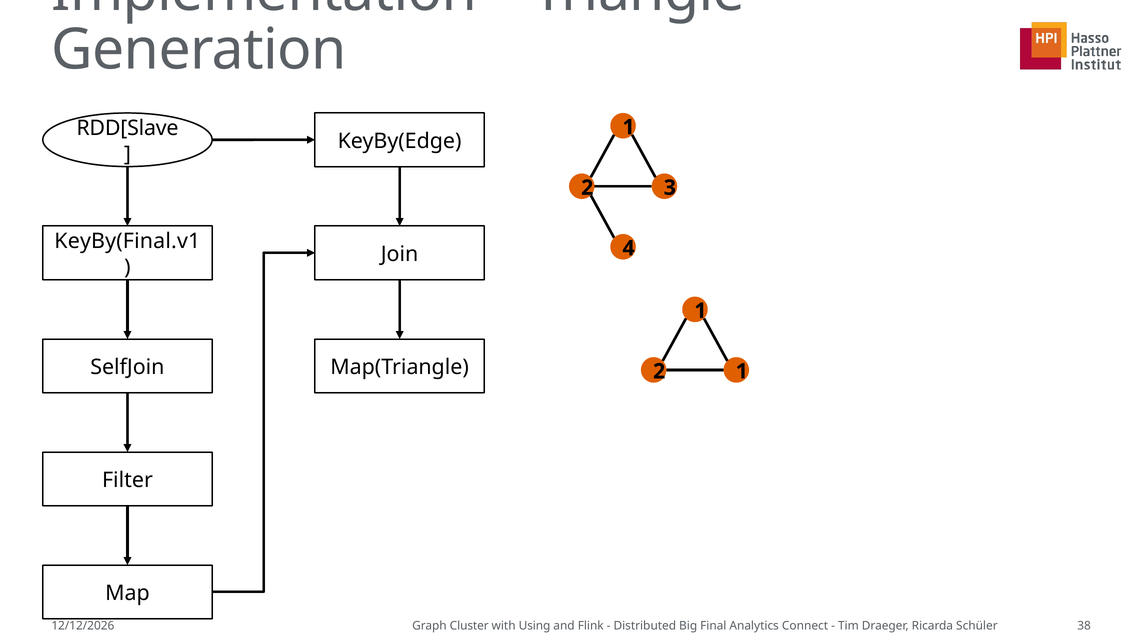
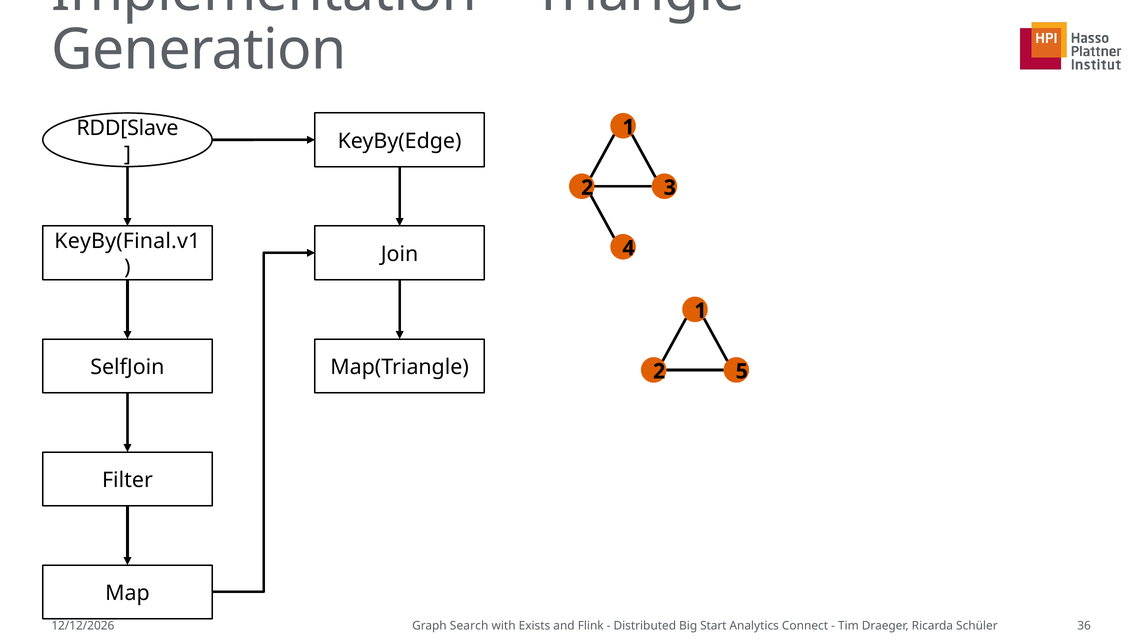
2 1: 1 -> 5 (742, 371)
Cluster: Cluster -> Search (469, 625)
Using: Using -> Exists (534, 625)
Final: Final -> Start (713, 625)
38: 38 -> 36 (1084, 625)
